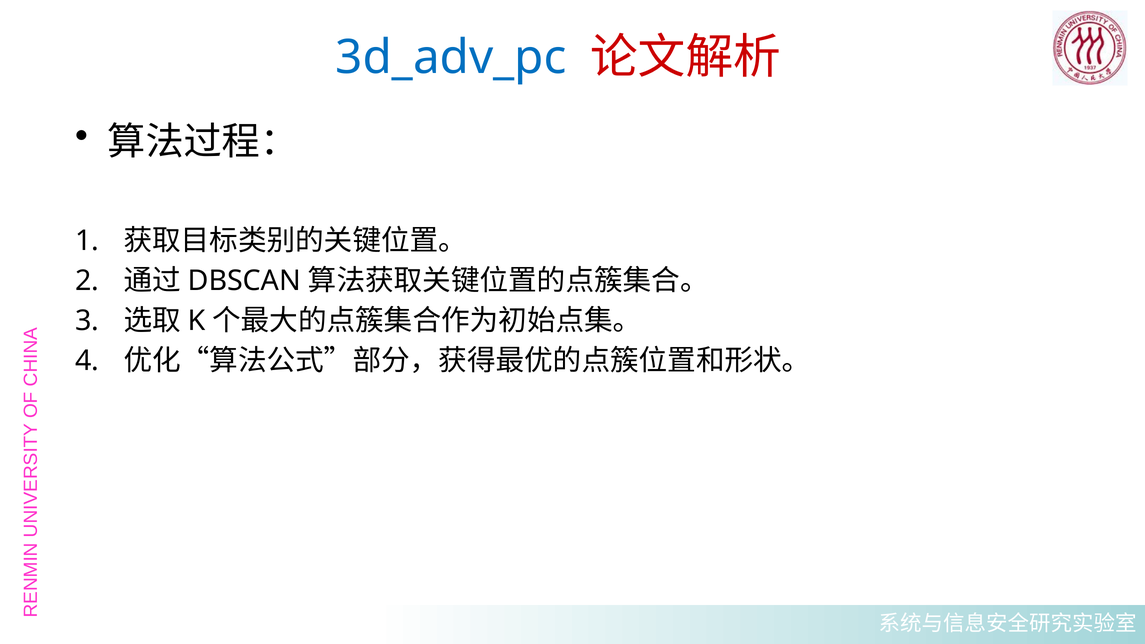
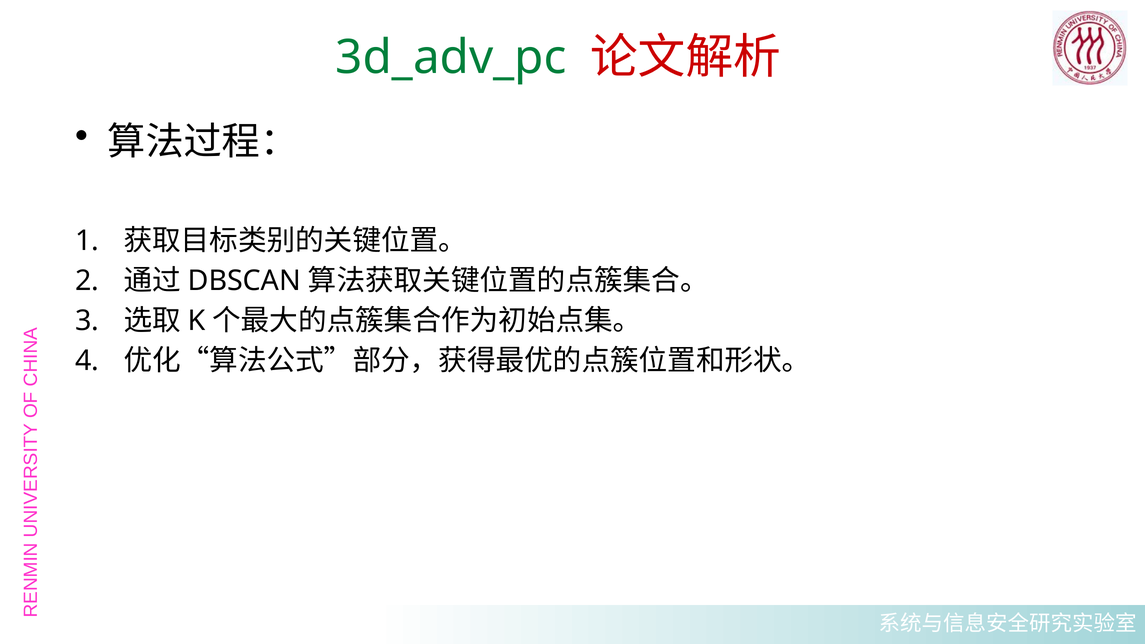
3d_adv_pc colour: blue -> green (451, 58)
